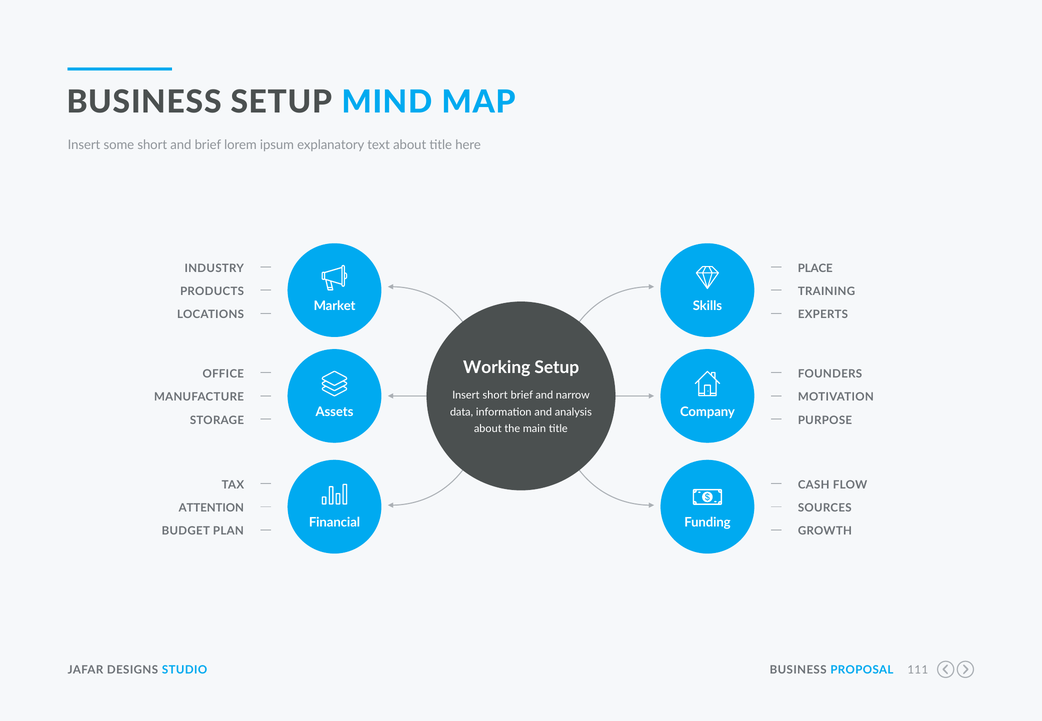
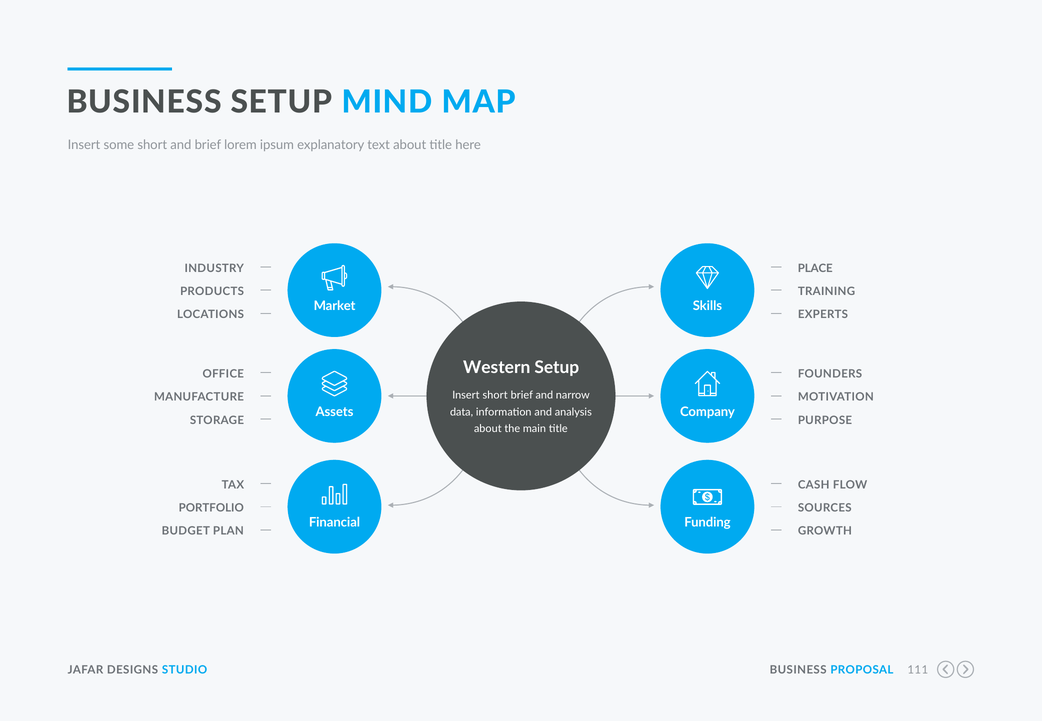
Working: Working -> Western (497, 368)
ATTENTION: ATTENTION -> PORTFOLIO (211, 508)
